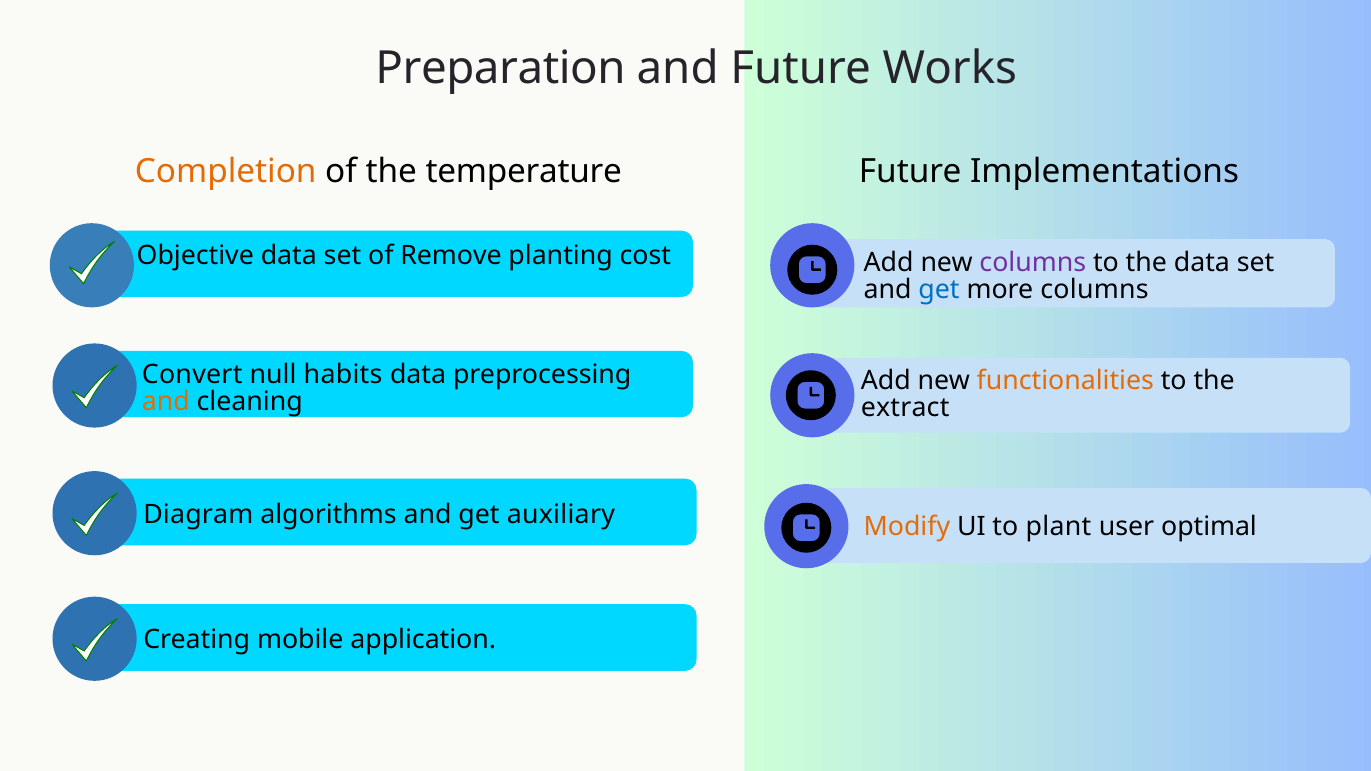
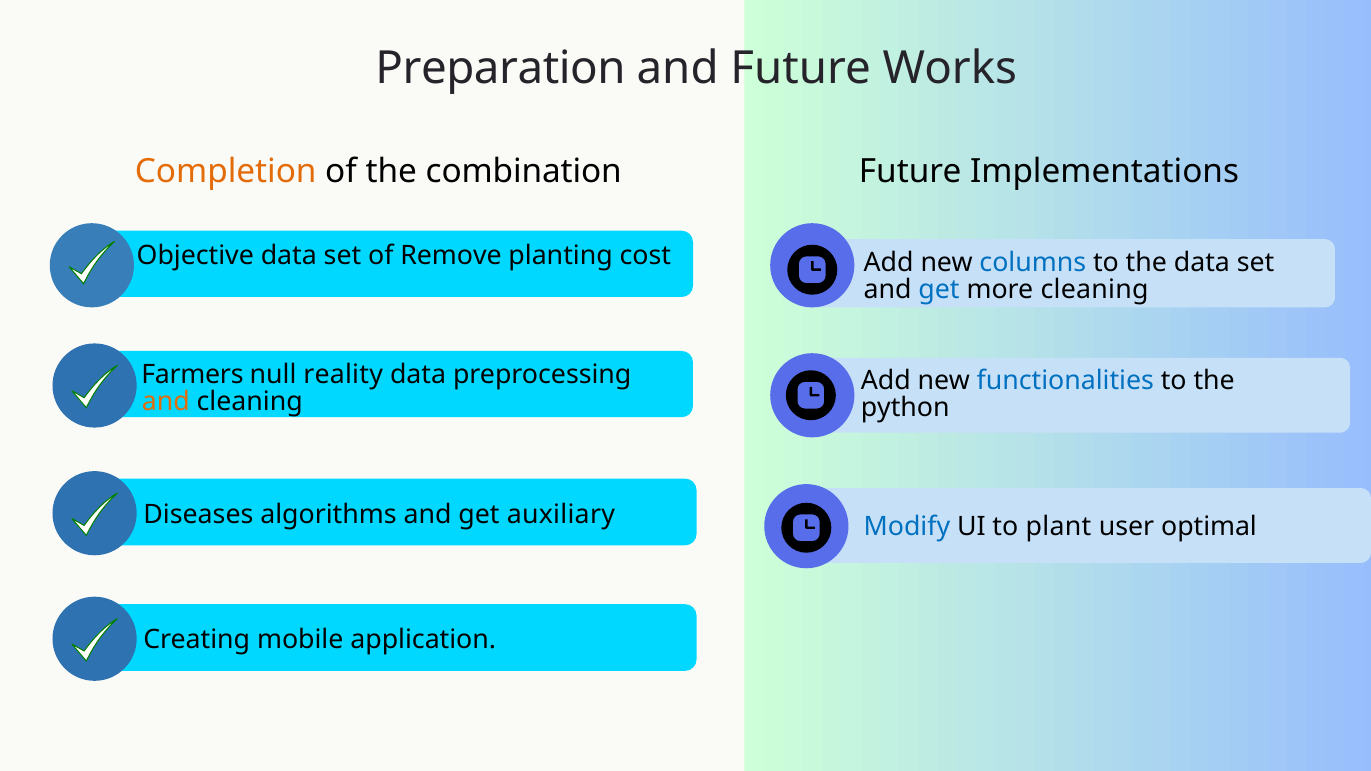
temperature: temperature -> combination (524, 171)
columns colour: purple -> blue (1033, 263)
more columns: columns -> cleaning (1095, 290)
Convert: Convert -> Farmers (192, 375)
habits: habits -> reality (343, 375)
functionalities colour: orange -> blue (1065, 381)
extract: extract -> python (905, 408)
Diagram: Diagram -> Diseases (198, 515)
Modify colour: orange -> blue (907, 527)
